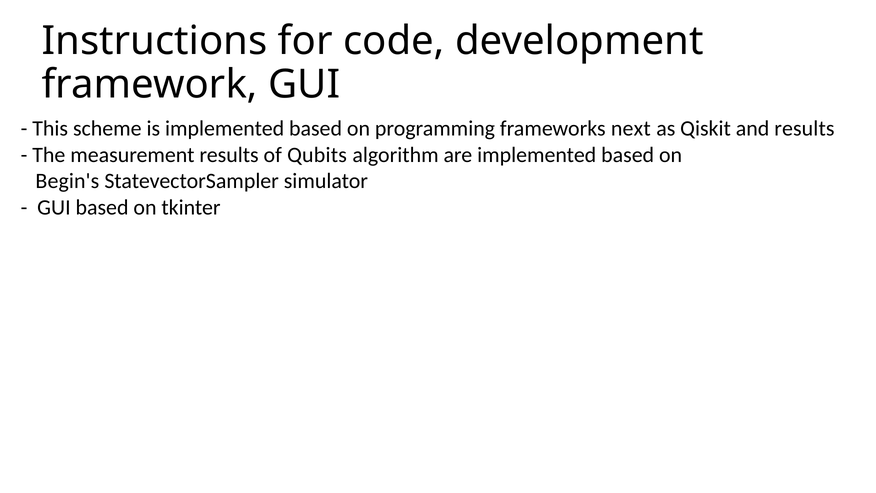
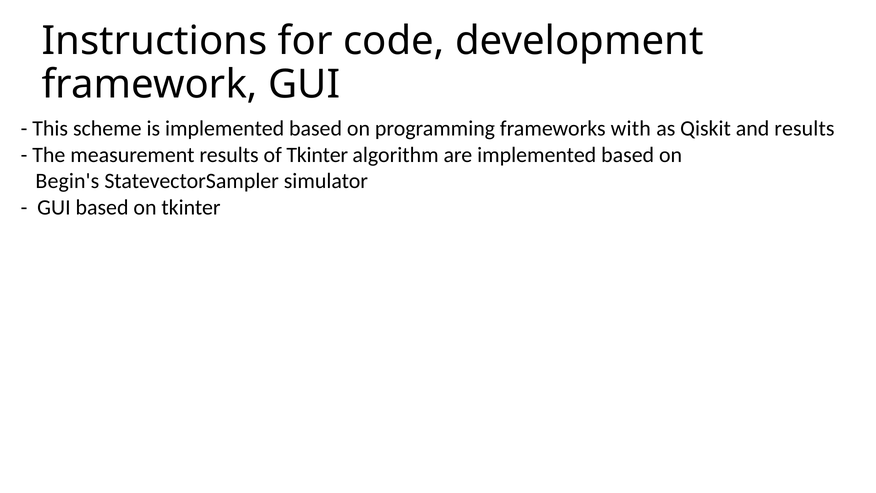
next: next -> with (631, 129)
of Qubits: Qubits -> Tkinter (317, 155)
